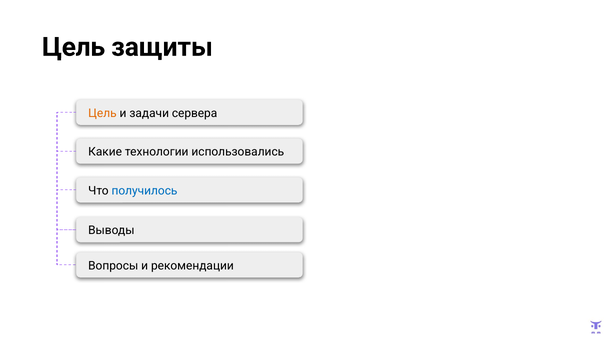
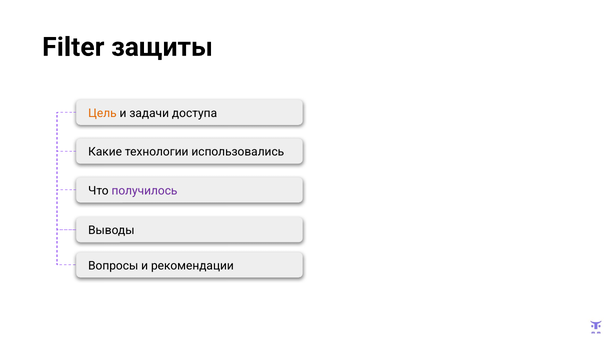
Цель: Цель -> Filter (73, 47)
сервера: сервера -> доступа (195, 113)
получилось colour: blue -> purple (145, 191)
